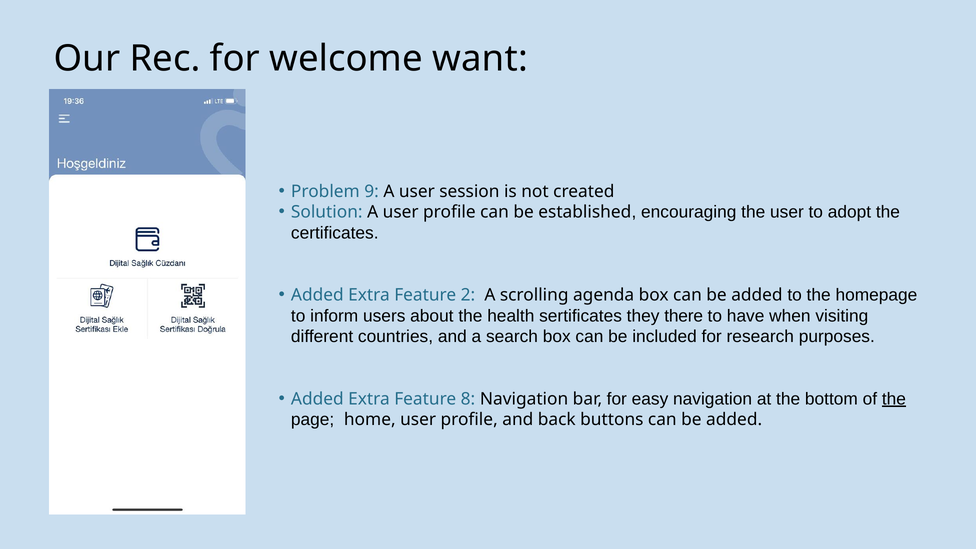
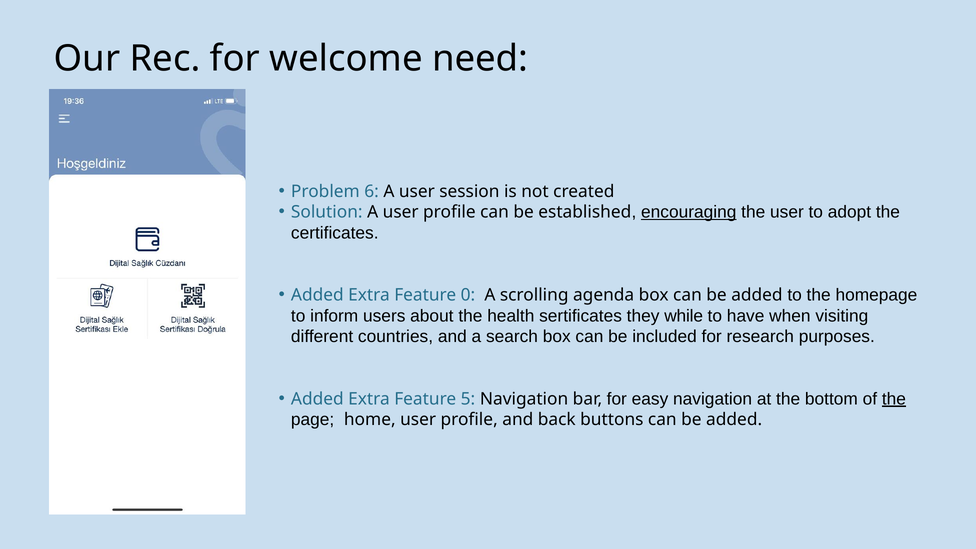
want: want -> need (480, 59)
9: 9 -> 6 (372, 191)
encouraging underline: none -> present (689, 212)
2: 2 -> 0 (468, 295)
there: there -> while (684, 316)
8: 8 -> 5 (468, 399)
